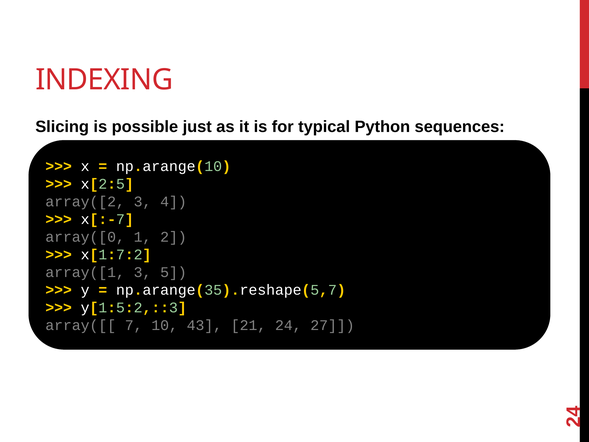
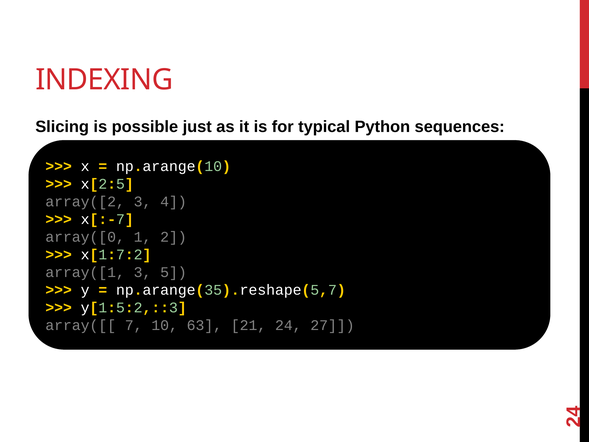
43: 43 -> 63 (204, 325)
